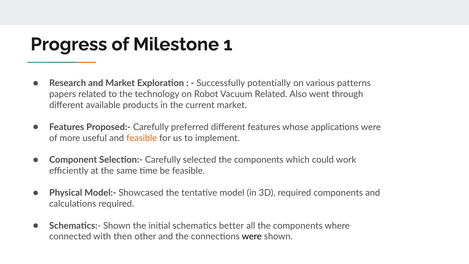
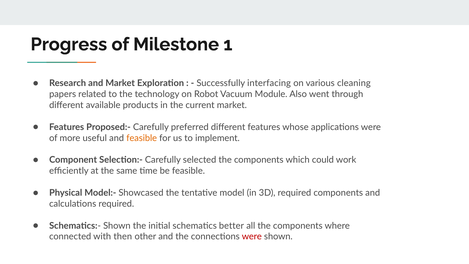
potentially: potentially -> interfacing (269, 83)
patterns: patterns -> cleaning (354, 83)
Vacuum Related: Related -> Module (271, 94)
were colour: black -> red (252, 236)
